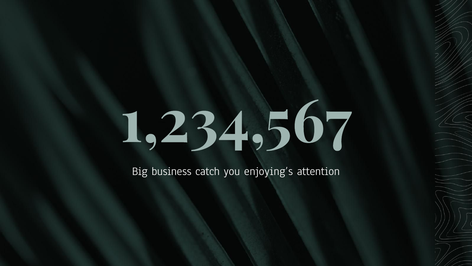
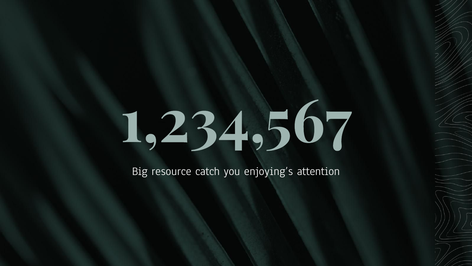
business: business -> resource (171, 171)
